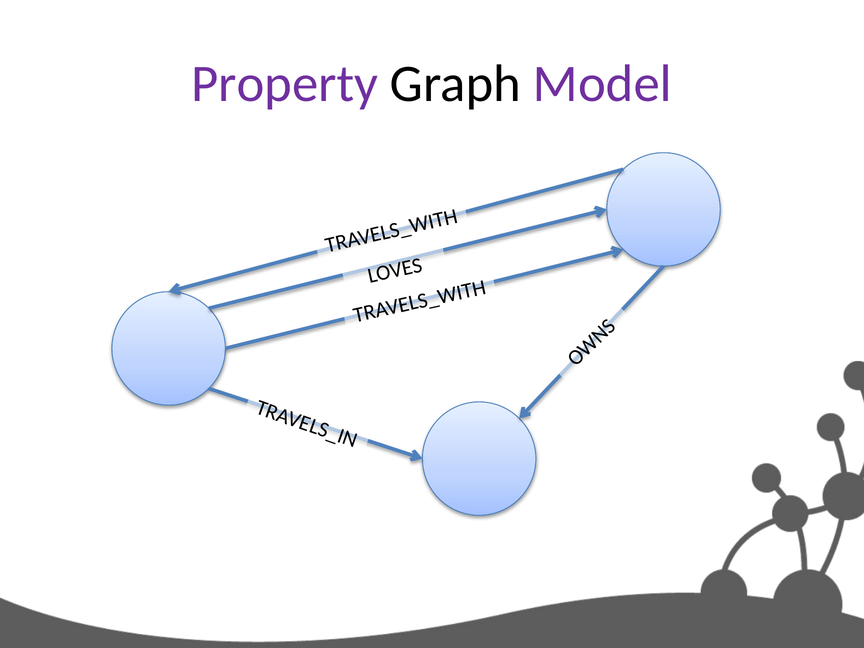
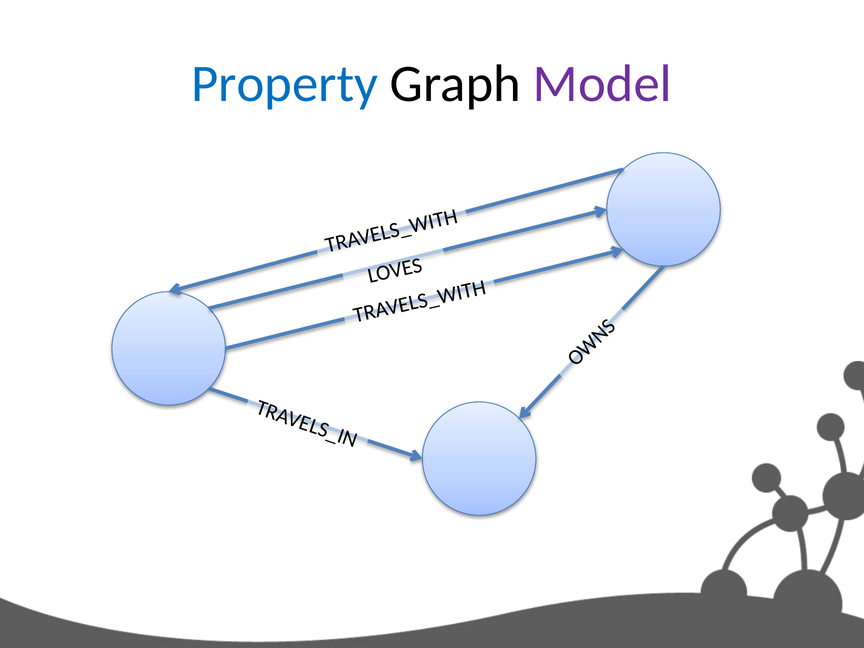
Property colour: purple -> blue (285, 84)
